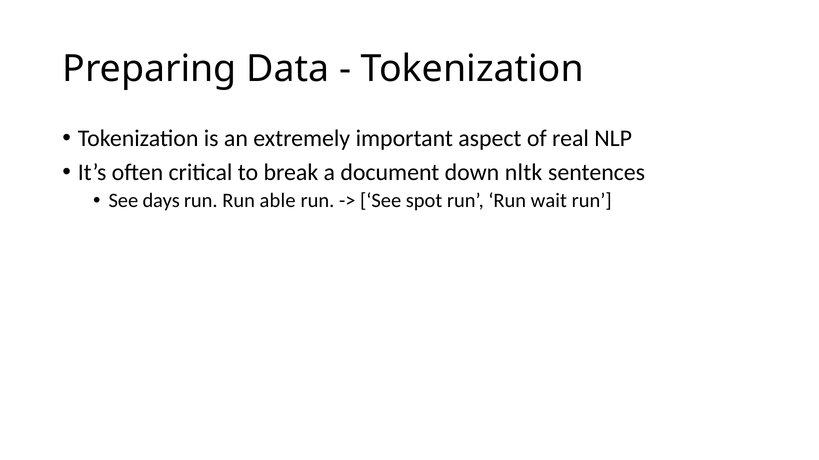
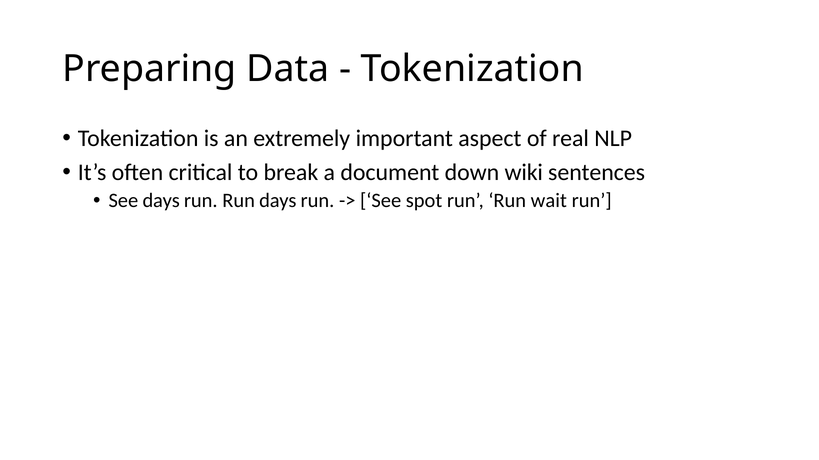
nltk: nltk -> wiki (524, 173)
Run able: able -> days (278, 201)
